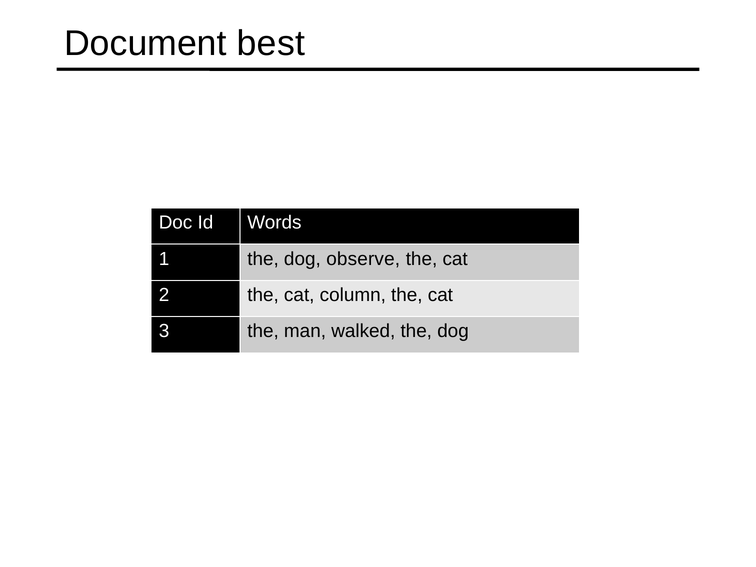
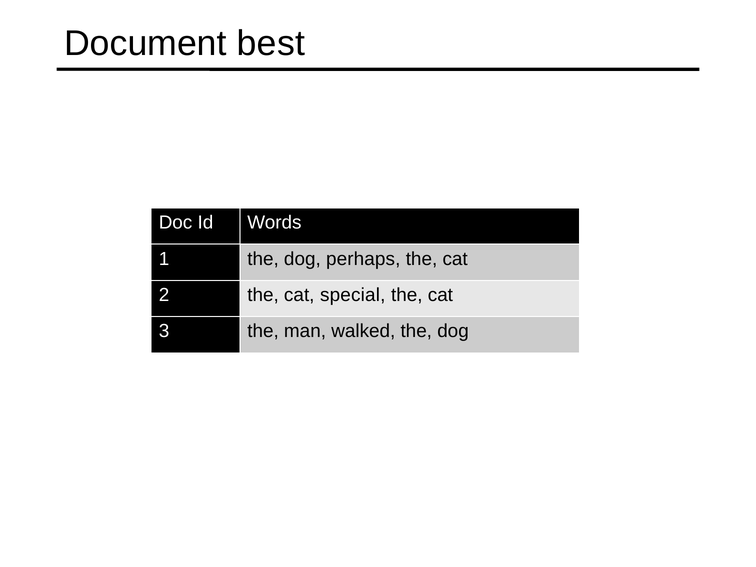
observe: observe -> perhaps (363, 259)
column: column -> special (353, 295)
